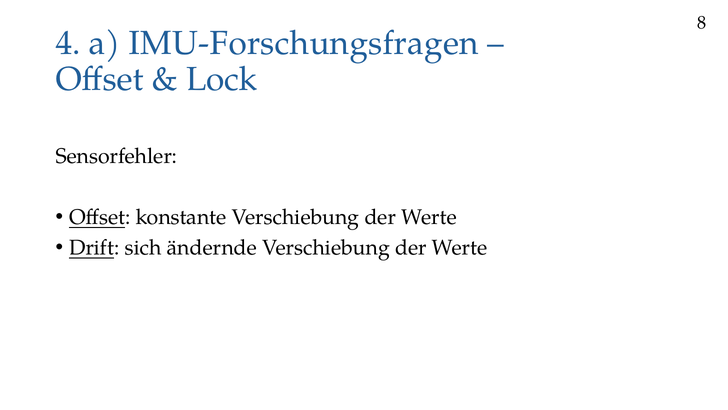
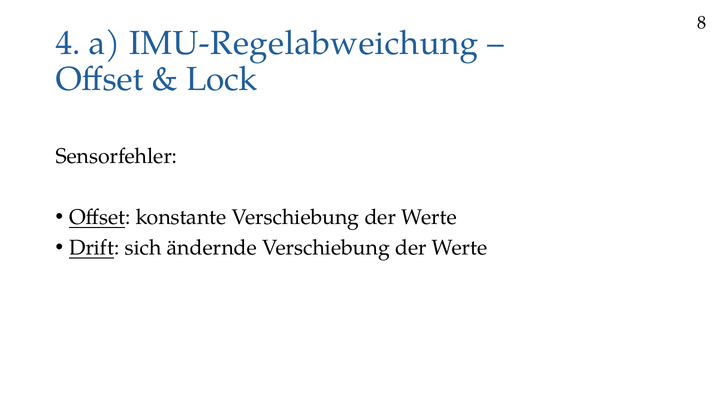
IMU-Forschungsfragen: IMU-Forschungsfragen -> IMU-Regelabweichung (304, 43)
